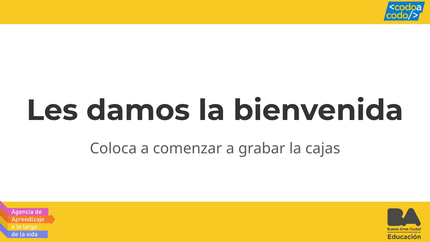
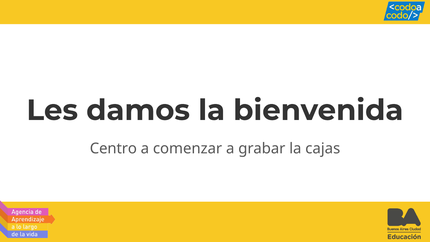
Coloca: Coloca -> Centro (113, 149)
